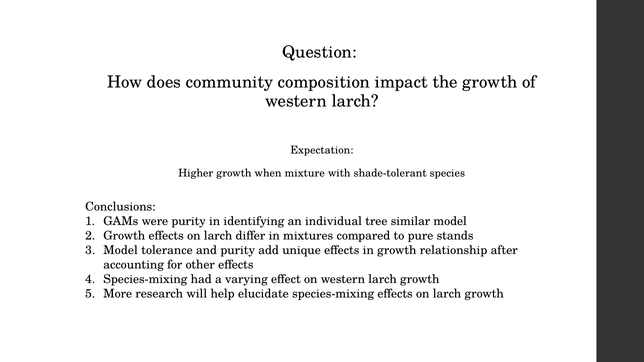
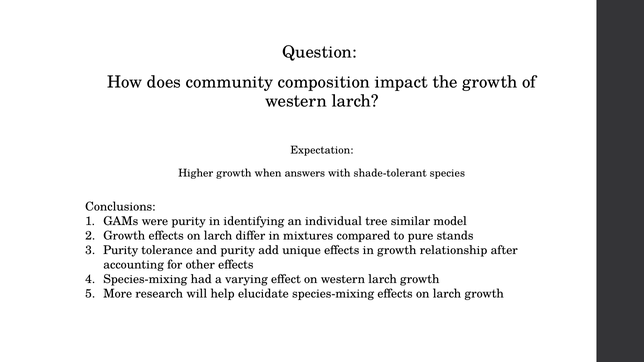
mixture: mixture -> answers (305, 173)
Model: Model -> Purity (121, 250)
